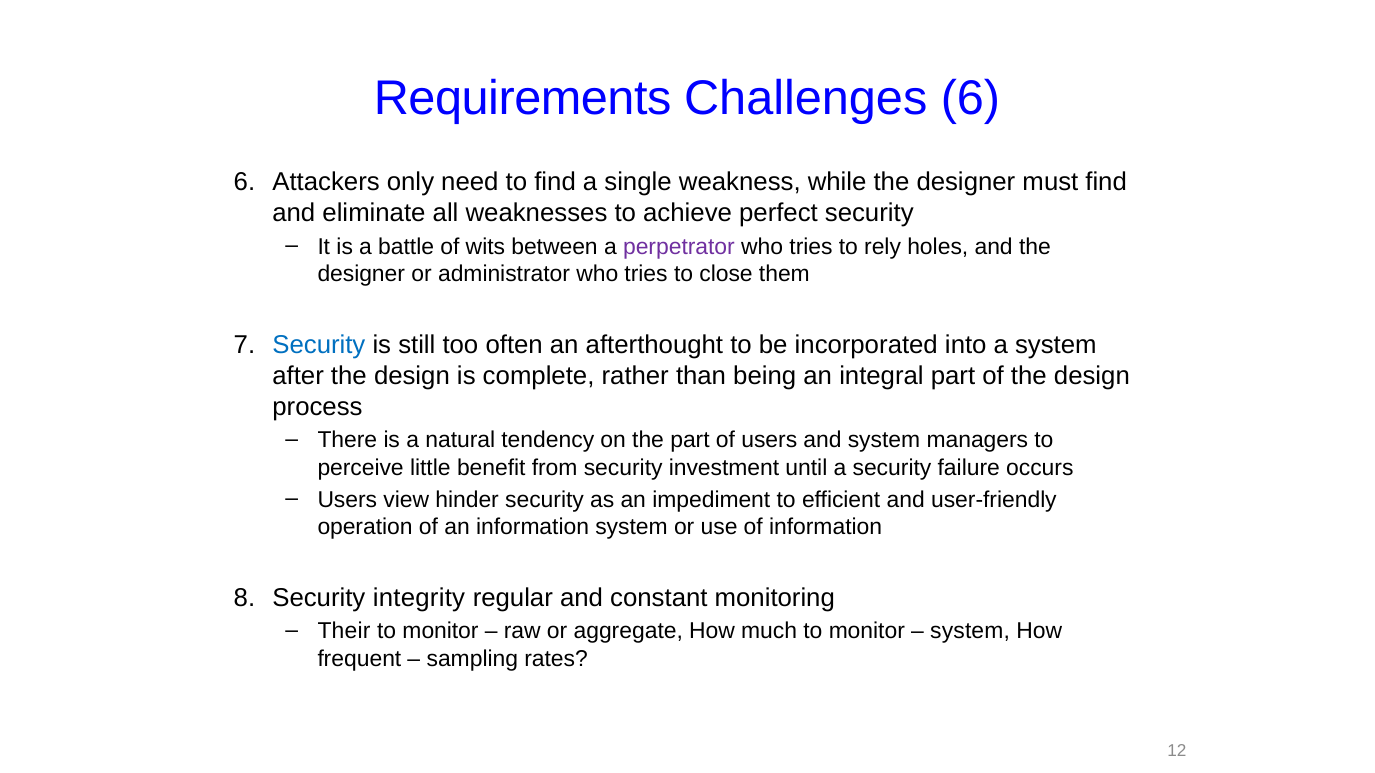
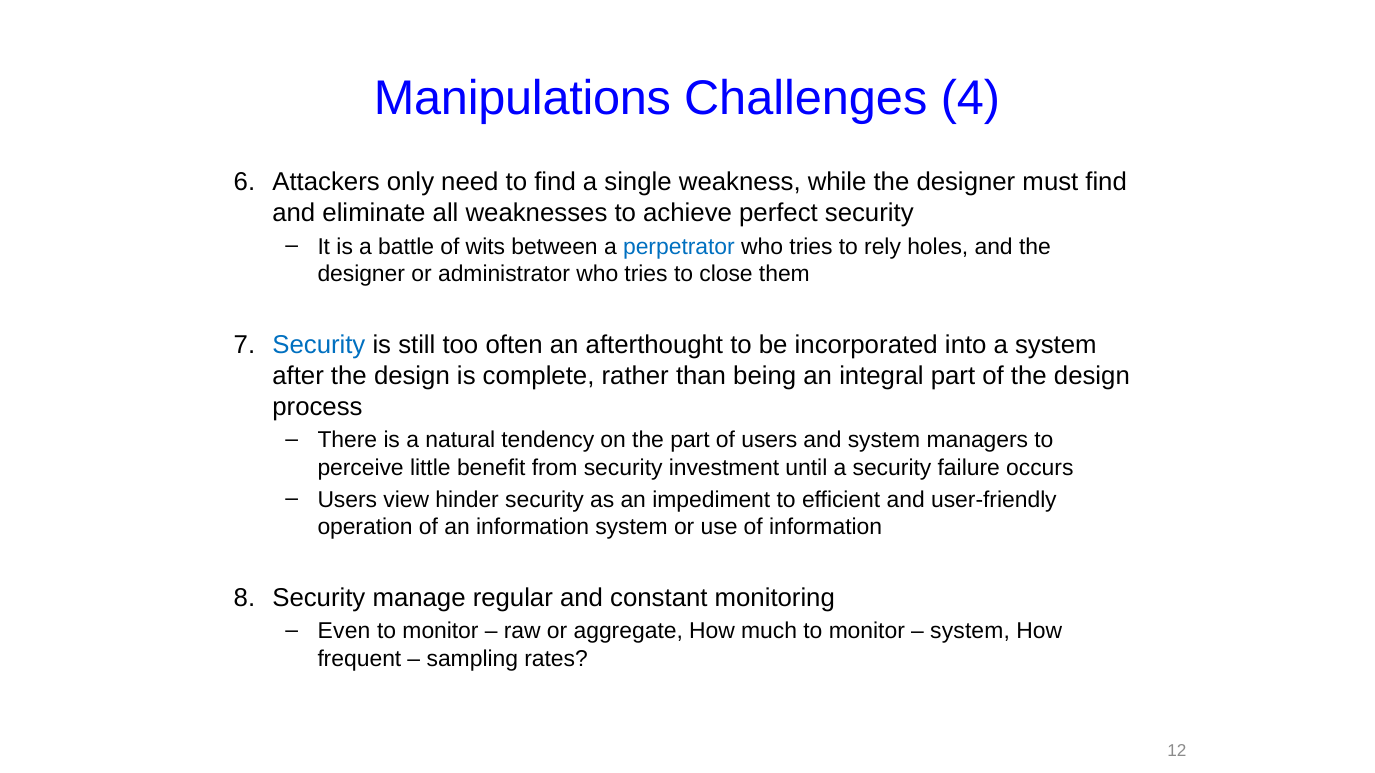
Requirements: Requirements -> Manipulations (522, 99)
Challenges 6: 6 -> 4 (970, 99)
perpetrator colour: purple -> blue (679, 247)
integrity: integrity -> manage (419, 598)
Their: Their -> Even (344, 631)
